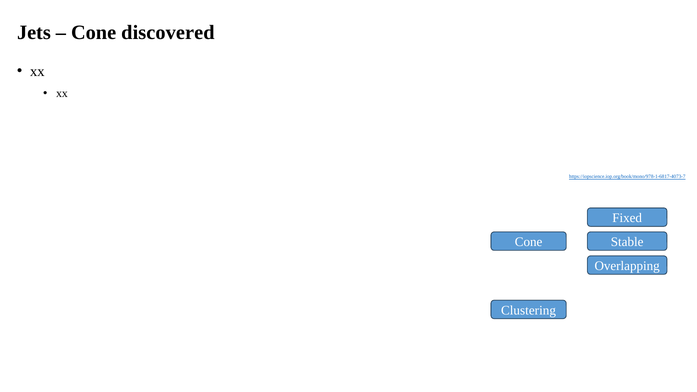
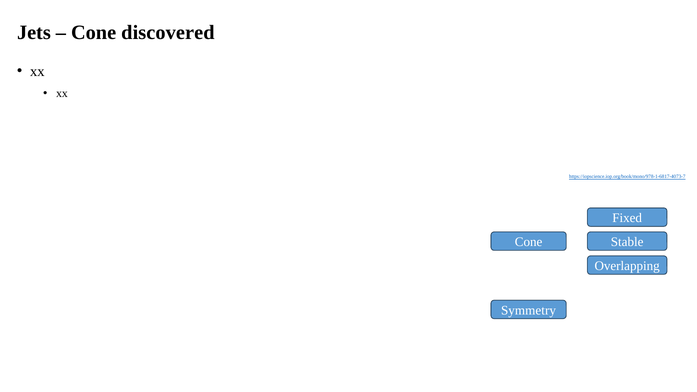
Clustering: Clustering -> Symmetry (528, 310)
